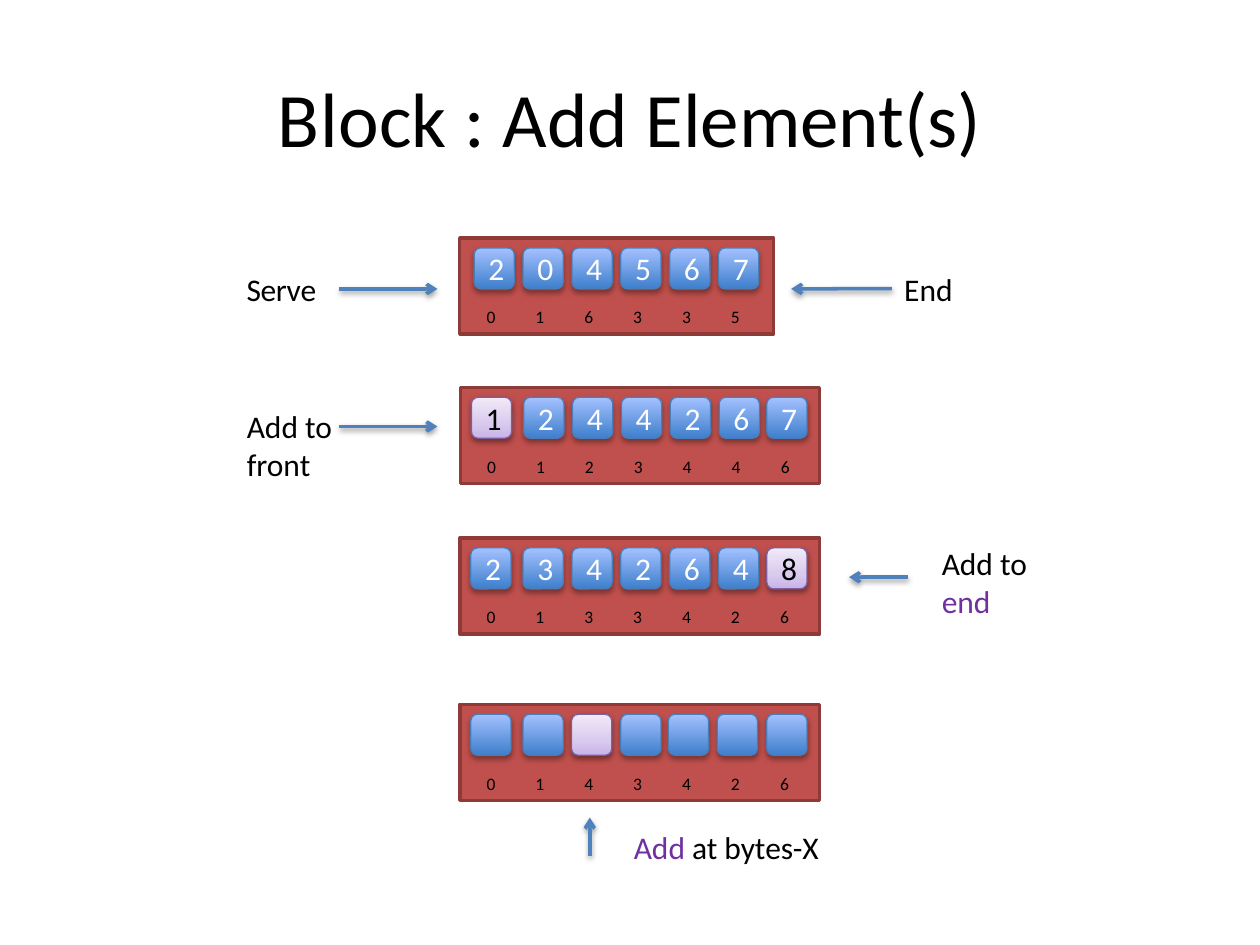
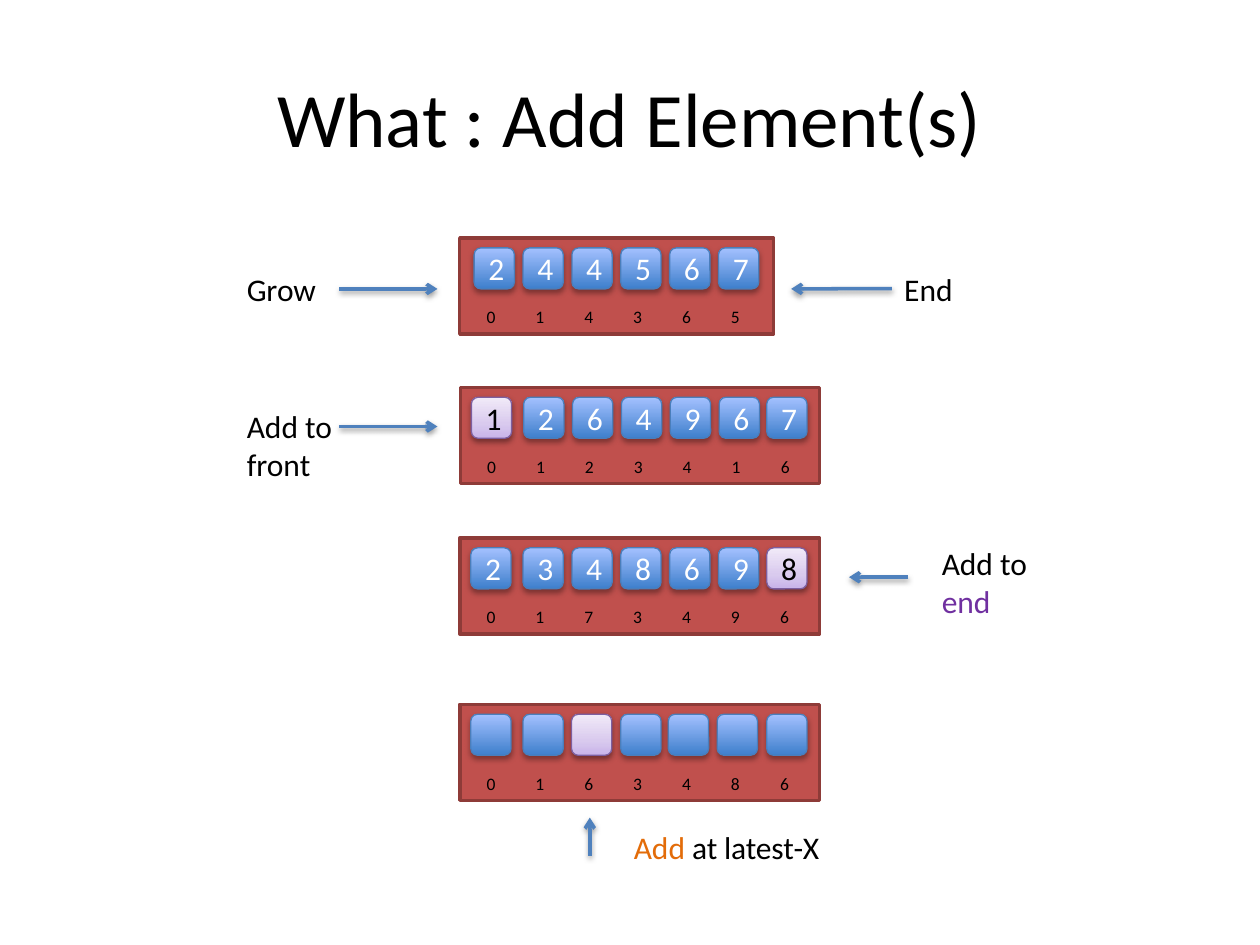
Block: Block -> What (363, 122)
2 0: 0 -> 4 (545, 271)
Serve: Serve -> Grow (281, 291)
1 6: 6 -> 4 (589, 318)
3: 3 -> 6 (686, 318)
4: 4 -> 6 (595, 420)
2: 2 -> 9 (693, 420)
3 4 4: 4 -> 1 (736, 467)
2: 2 -> 8 (643, 571)
6 4: 4 -> 9 (741, 571)
0 1 3: 3 -> 7 (589, 618)
2: 2 -> 9 (735, 618)
1 4: 4 -> 6 (589, 784)
2: 2 -> 8 (735, 784)
Add colour: purple -> orange (659, 849)
bytes-X: bytes-X -> latest-X (772, 849)
